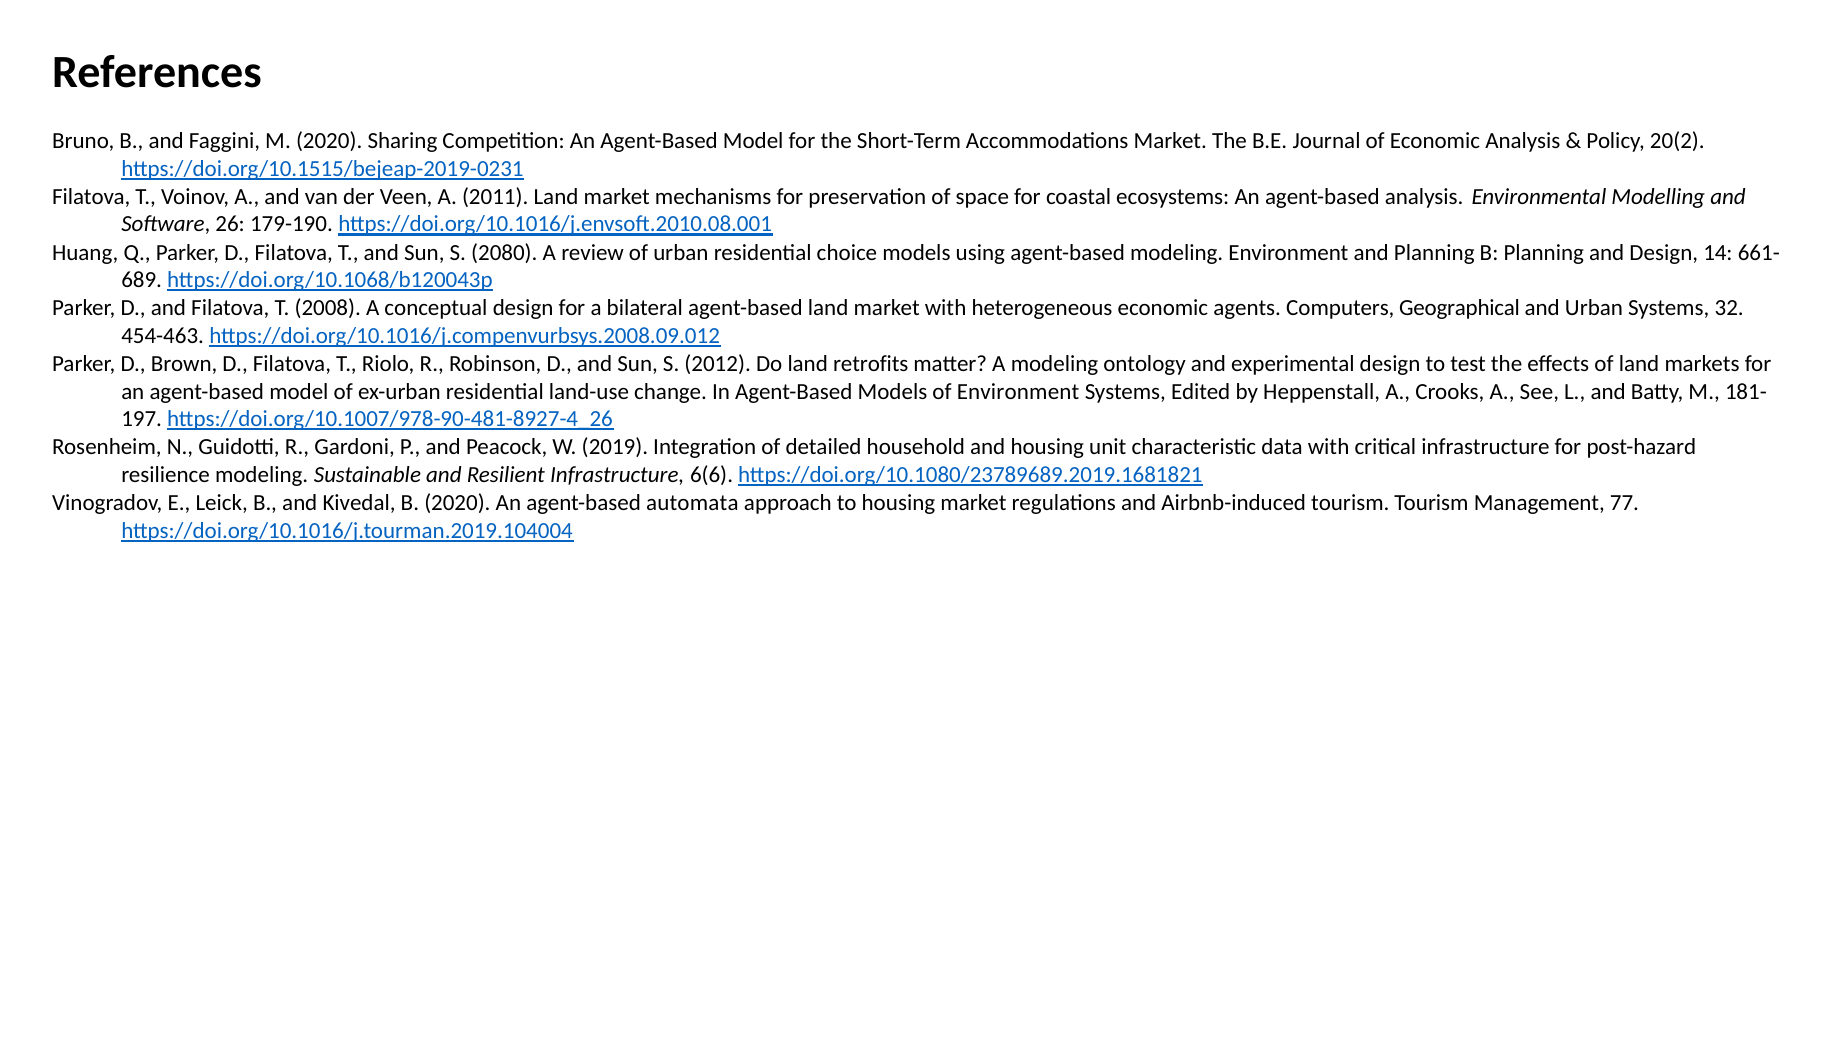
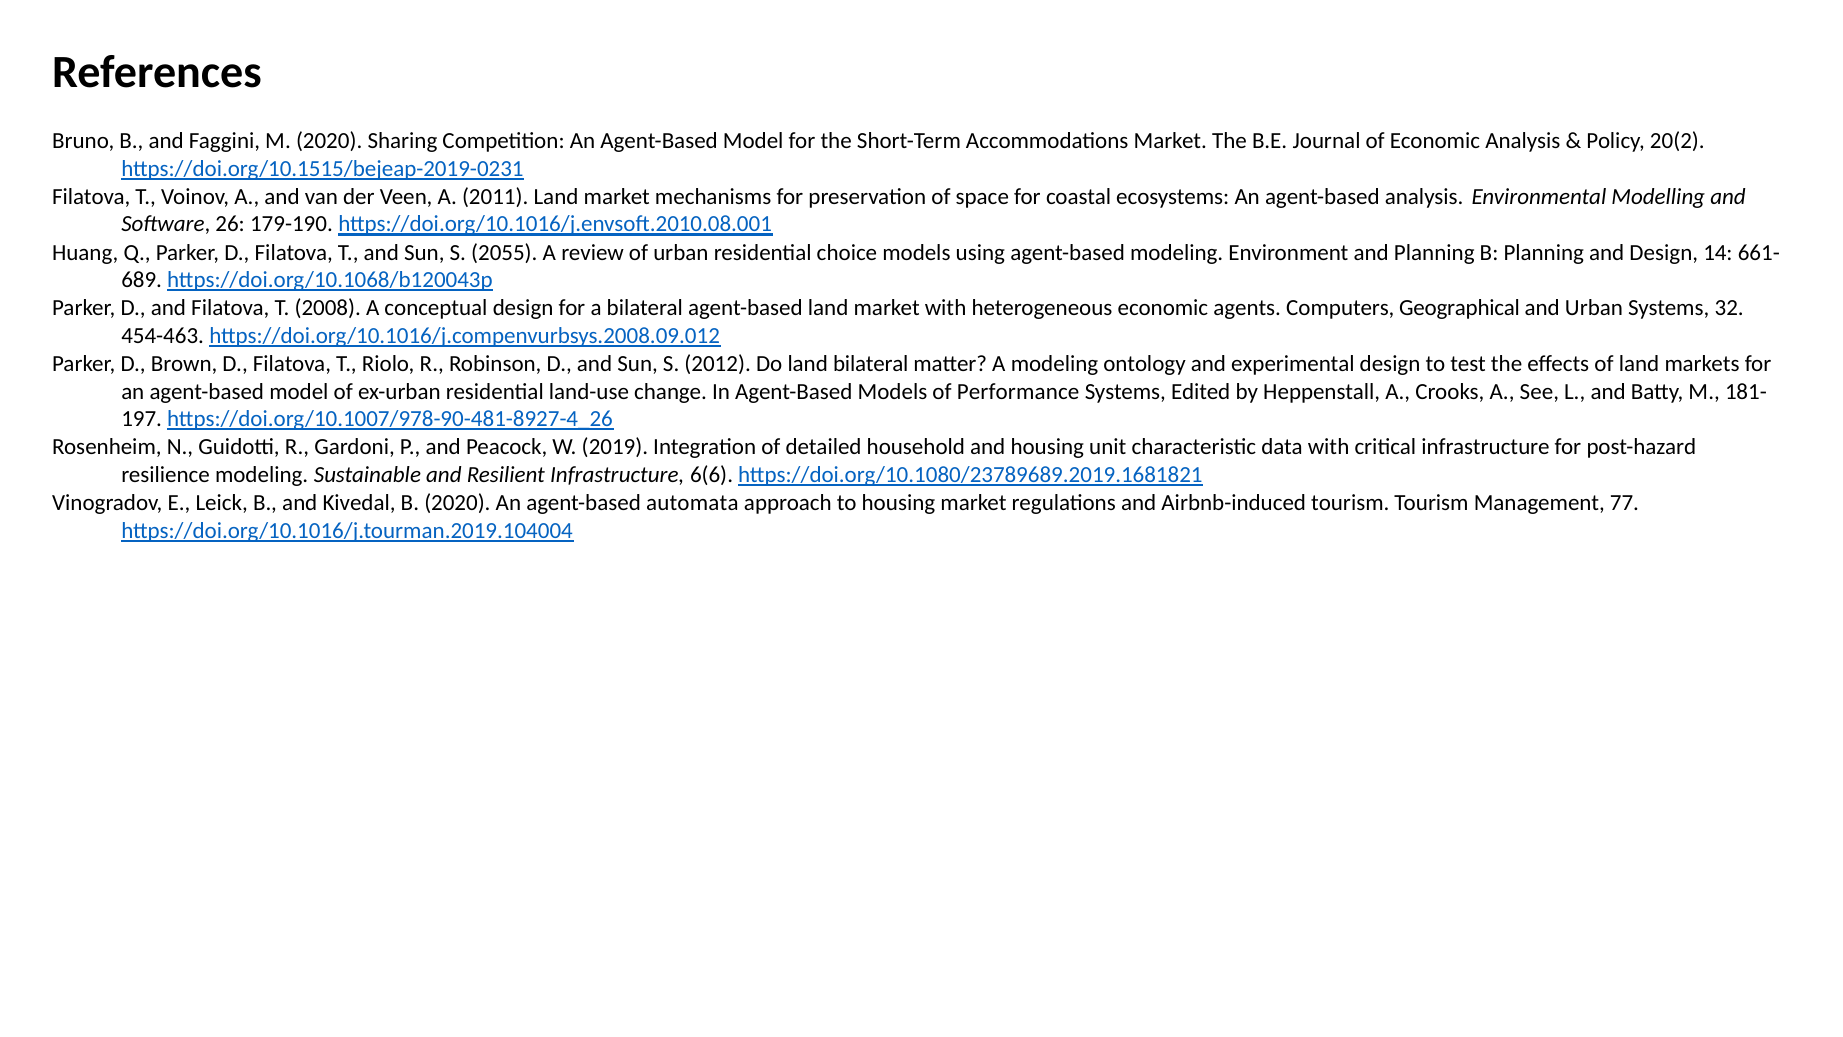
2080: 2080 -> 2055 (504, 252)
land retrofits: retrofits -> bilateral (871, 364)
of Environment: Environment -> Performance (1018, 391)
